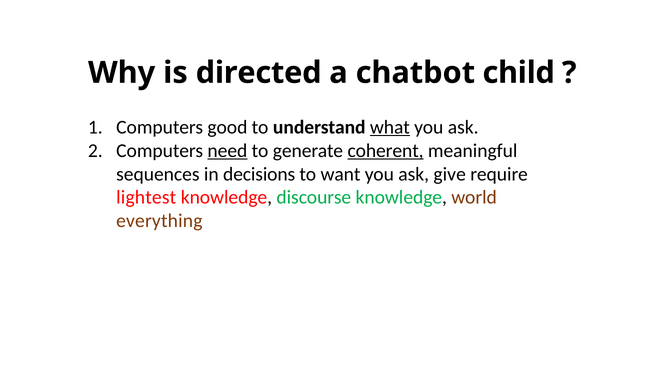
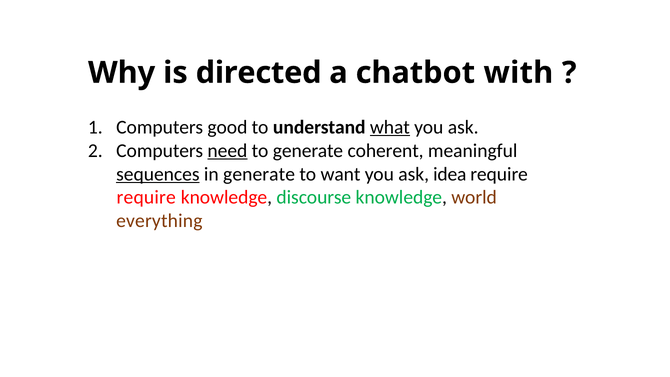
child: child -> with (518, 73)
coherent underline: present -> none (386, 151)
sequences underline: none -> present (158, 174)
in decisions: decisions -> generate (259, 174)
give: give -> idea (450, 174)
lightest: lightest -> require (146, 197)
